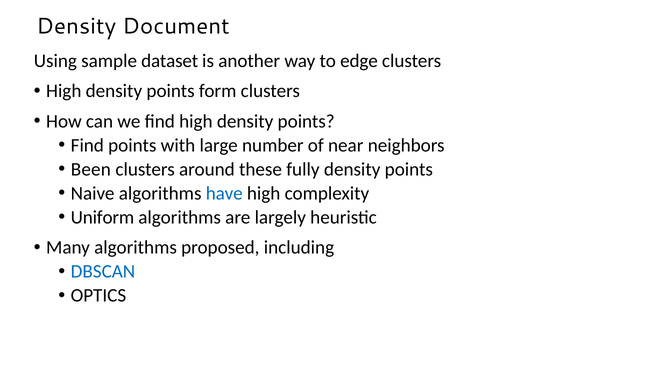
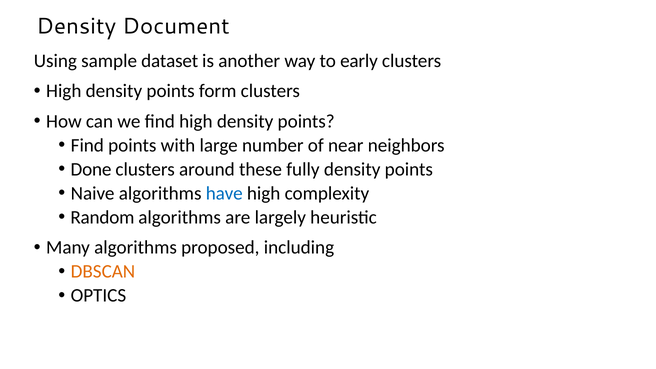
edge: edge -> early (359, 61)
Been: Been -> Done (91, 169)
Uniform: Uniform -> Random (102, 217)
DBSCAN colour: blue -> orange (103, 272)
